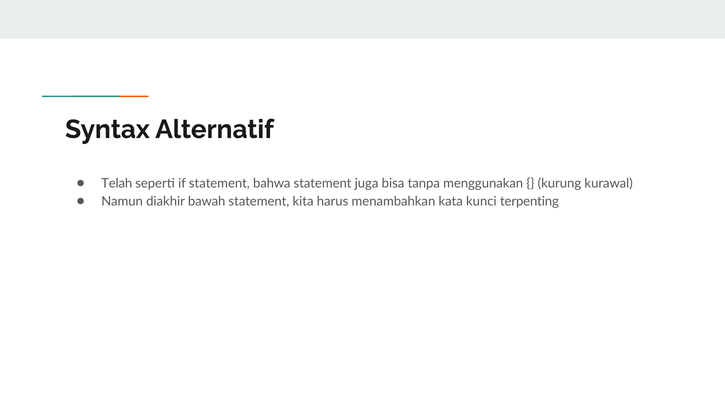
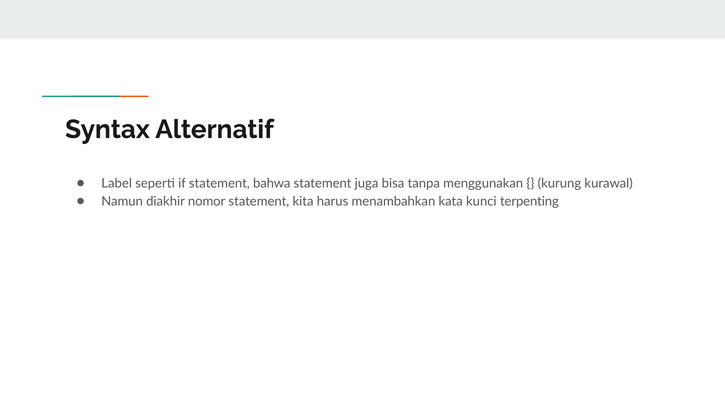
Telah: Telah -> Label (117, 183)
bawah: bawah -> nomor (207, 201)
